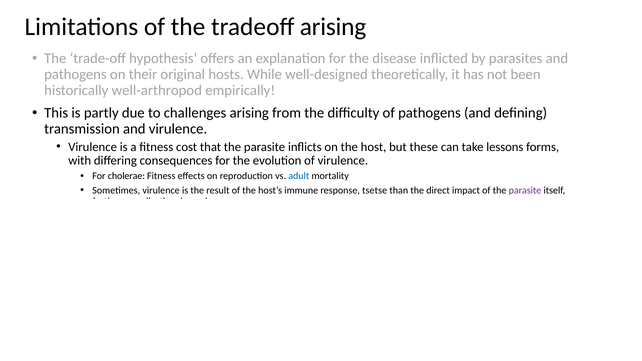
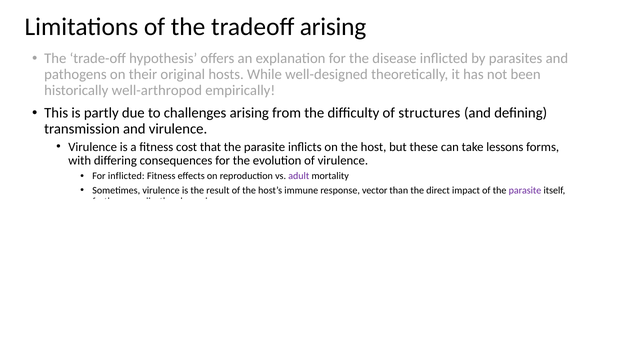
of pathogens: pathogens -> structures (429, 113)
For cholerae: cholerae -> inflicted (126, 176)
adult colour: blue -> purple (299, 176)
tsetse: tsetse -> vector (375, 190)
